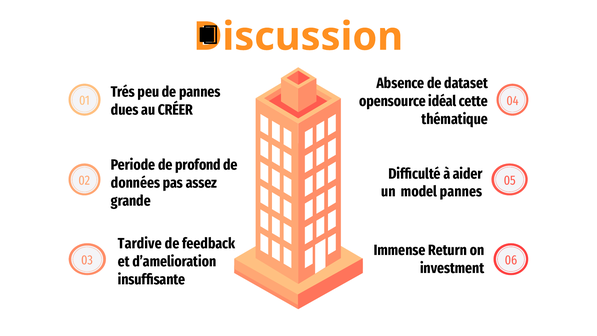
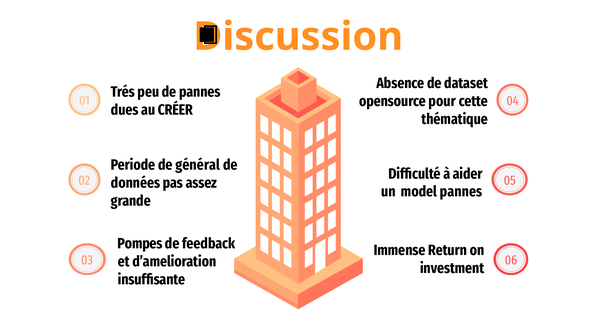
idéal: idéal -> pour (442, 101)
profond: profond -> général (198, 165)
Tardive: Tardive -> Pompes (140, 244)
